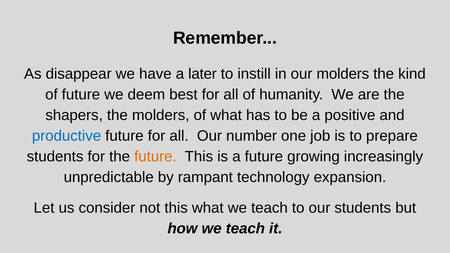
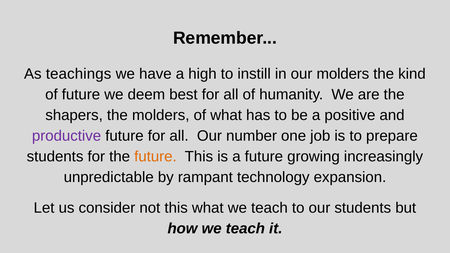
disappear: disappear -> teachings (79, 74)
later: later -> high (202, 74)
productive colour: blue -> purple (67, 136)
